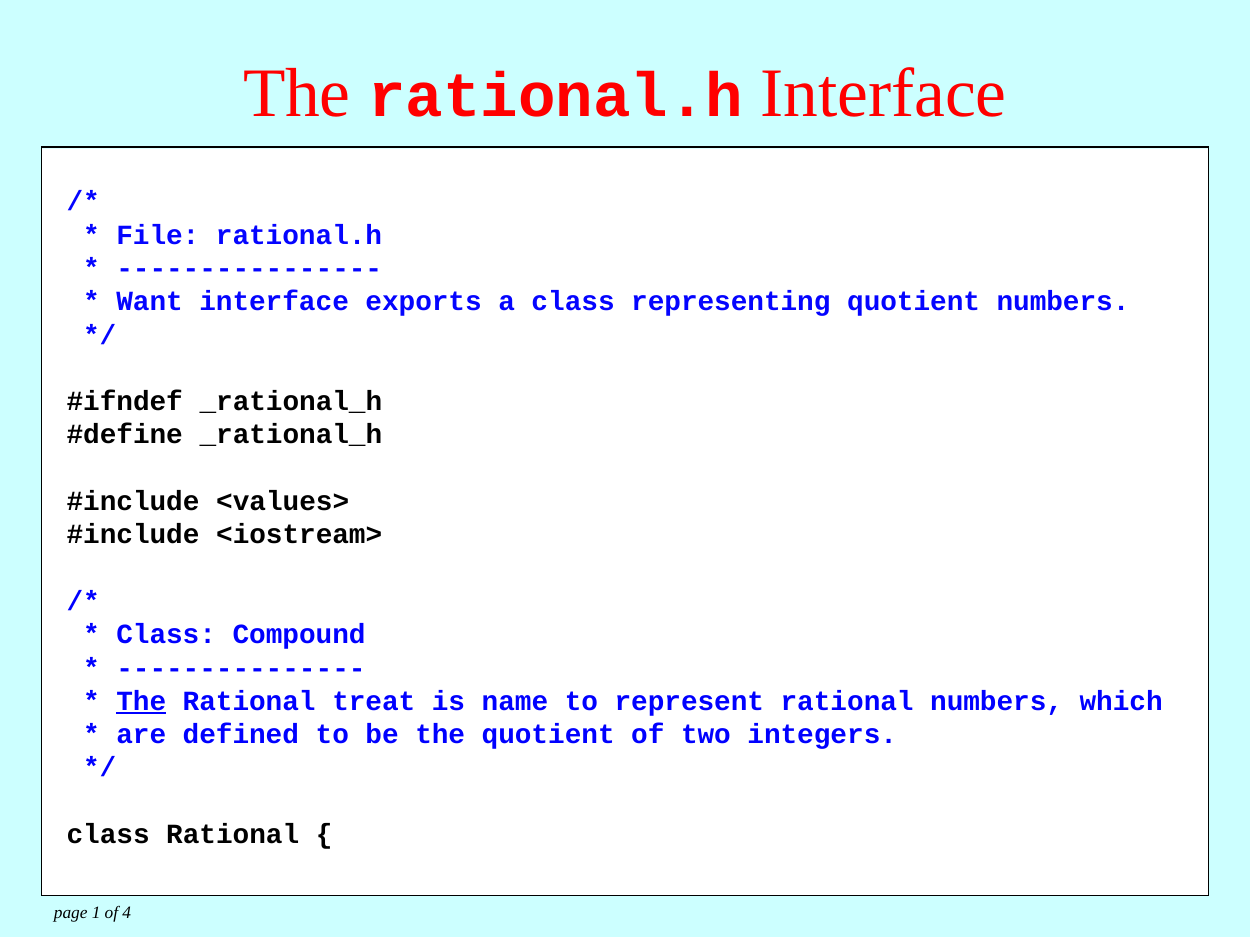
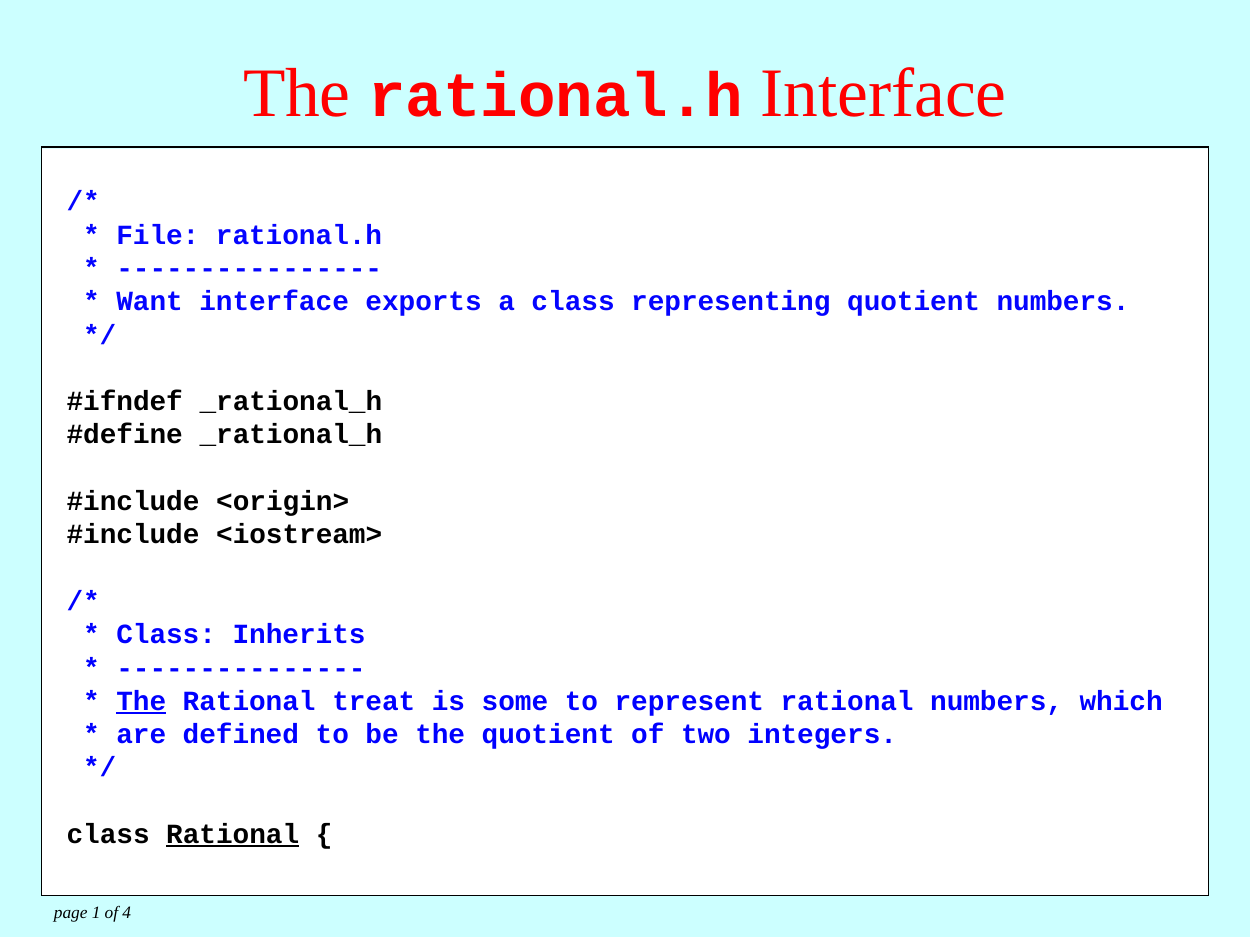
<values>: <values> -> <origin> (283, 502)
Compound: Compound -> Inherits (299, 635)
name: name -> some (515, 702)
Rational underline: none -> present (233, 835)
